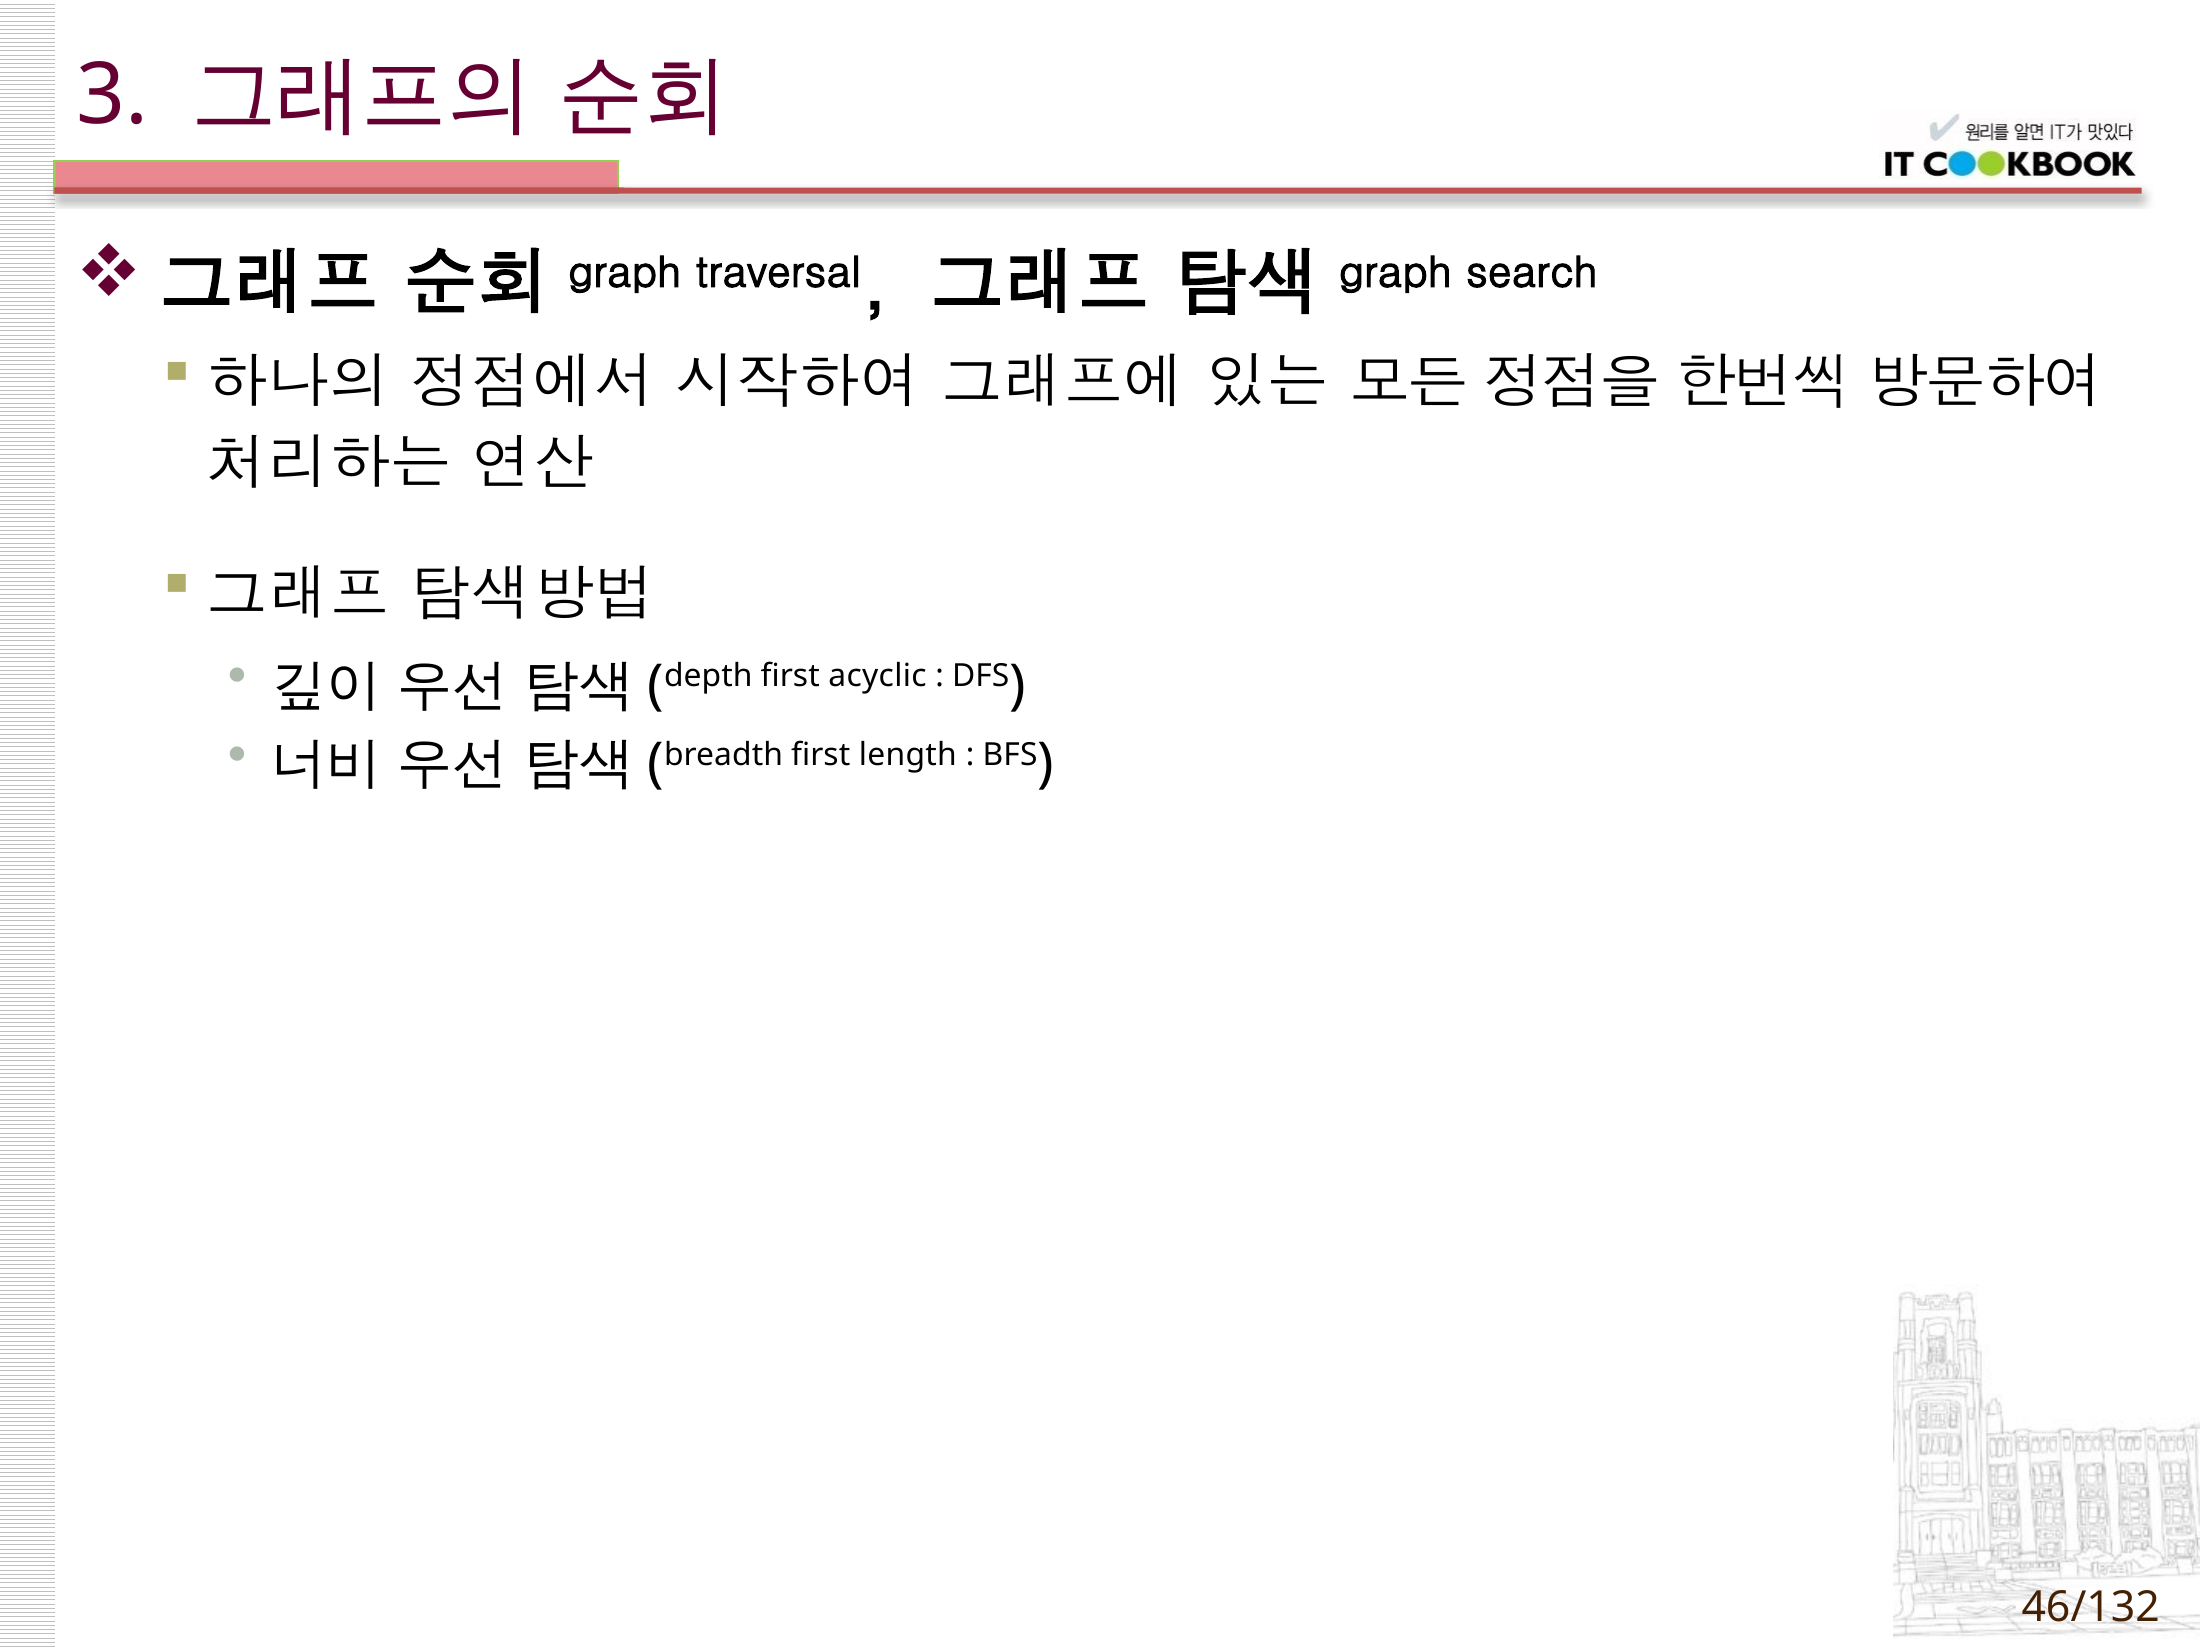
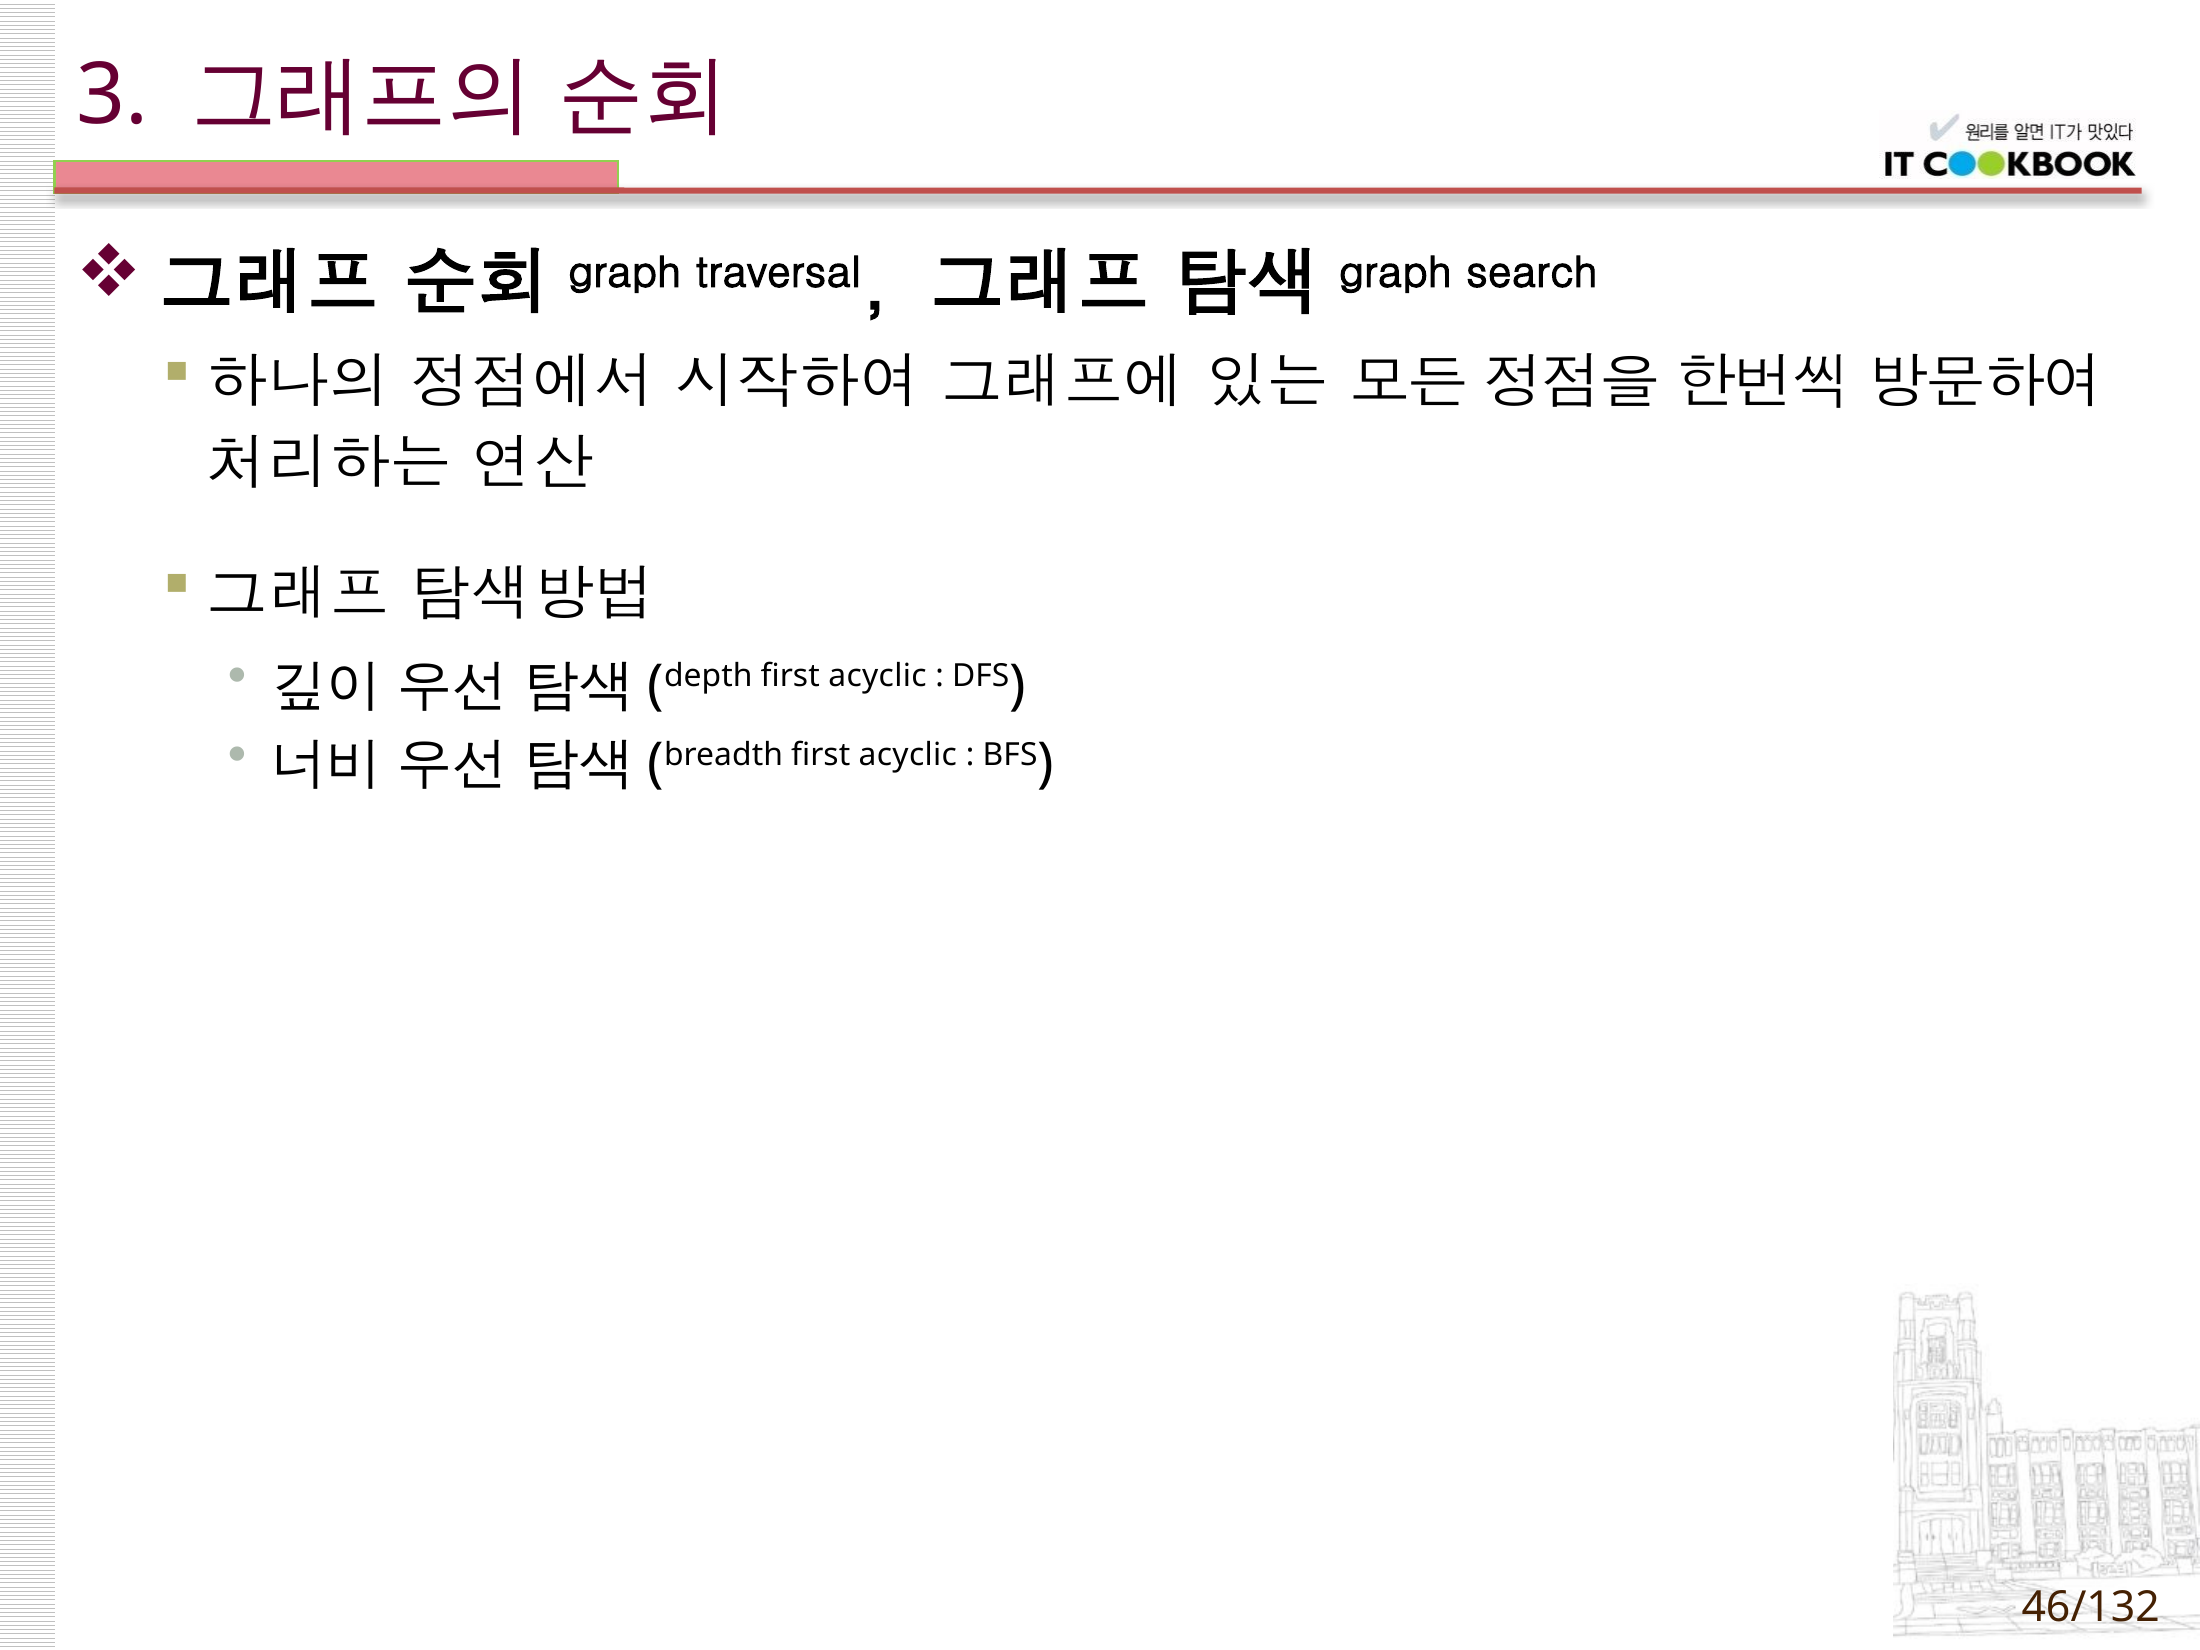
length: length -> acyclic (908, 755)
